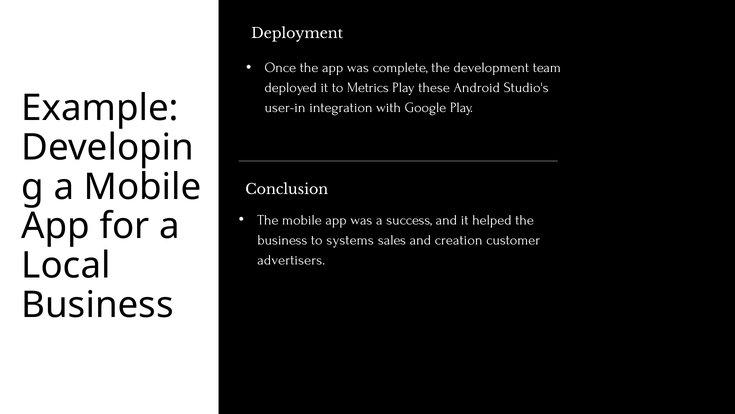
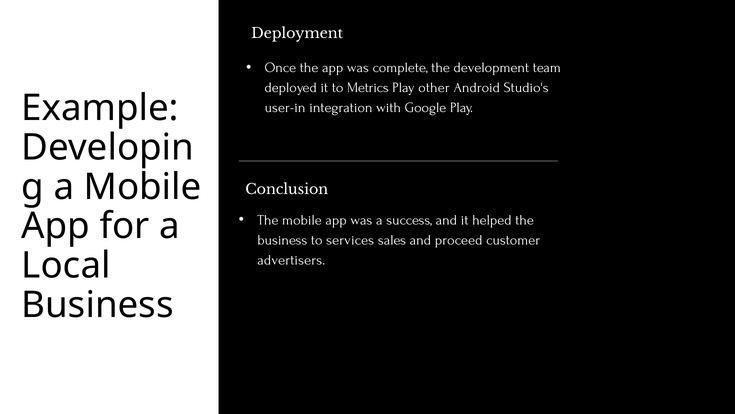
these: these -> other (434, 88)
systems: systems -> services (350, 240)
creation: creation -> proceed (459, 240)
